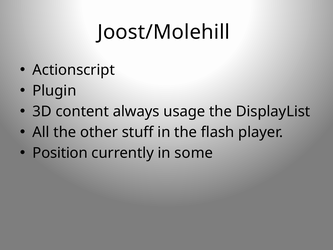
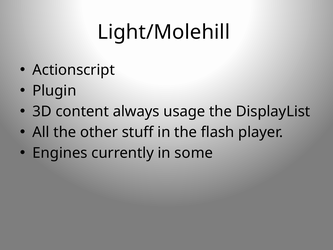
Joost/Molehill: Joost/Molehill -> Light/Molehill (164, 32)
Position: Position -> Engines (60, 153)
